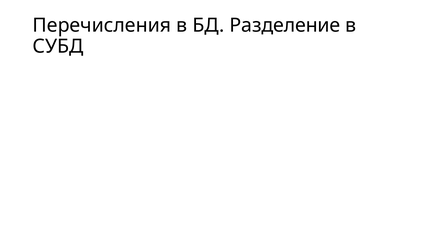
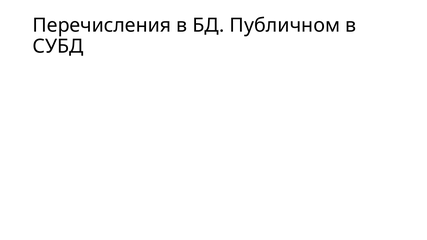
Разделение: Разделение -> Публичном (285, 25)
